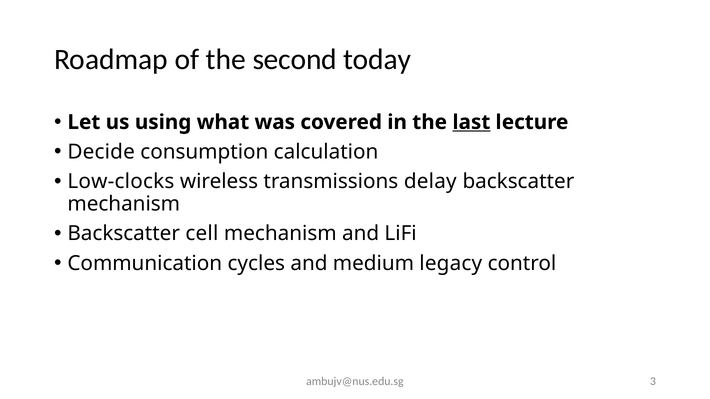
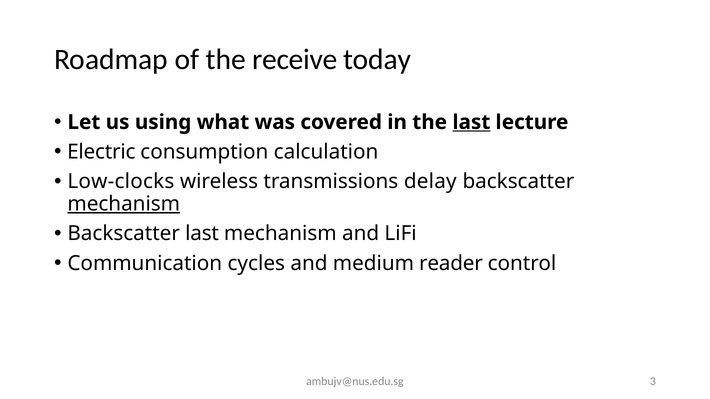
second: second -> receive (295, 60)
Decide: Decide -> Electric (101, 152)
mechanism underline: none -> present (124, 204)
Backscatter cell: cell -> last (202, 234)
legacy: legacy -> reader (451, 264)
